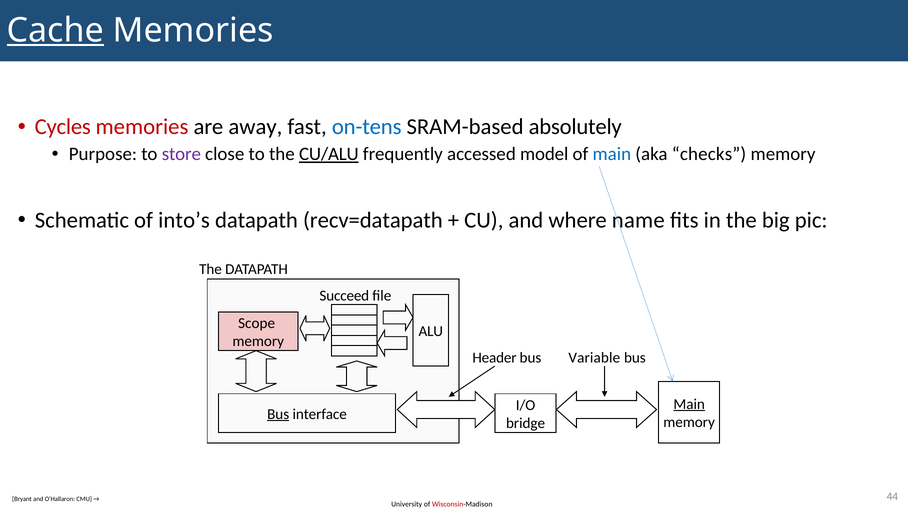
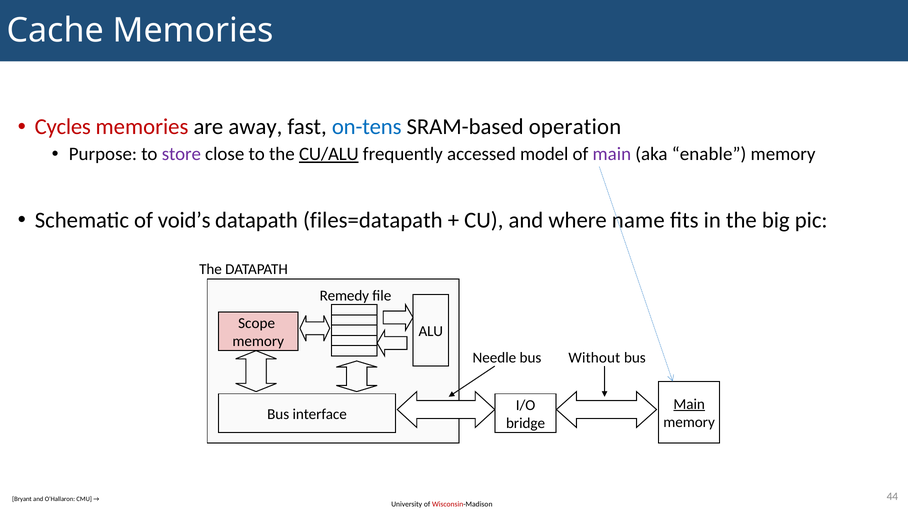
Cache underline: present -> none (55, 30)
absolutely: absolutely -> operation (575, 127)
main colour: blue -> purple (612, 154)
checks: checks -> enable (709, 154)
into’s: into’s -> void’s (184, 220)
recv=datapath: recv=datapath -> files=datapath (373, 220)
Succeed: Succeed -> Remedy (344, 295)
Header: Header -> Needle (494, 358)
Variable: Variable -> Without (594, 358)
Bus underline: present -> none (278, 414)
